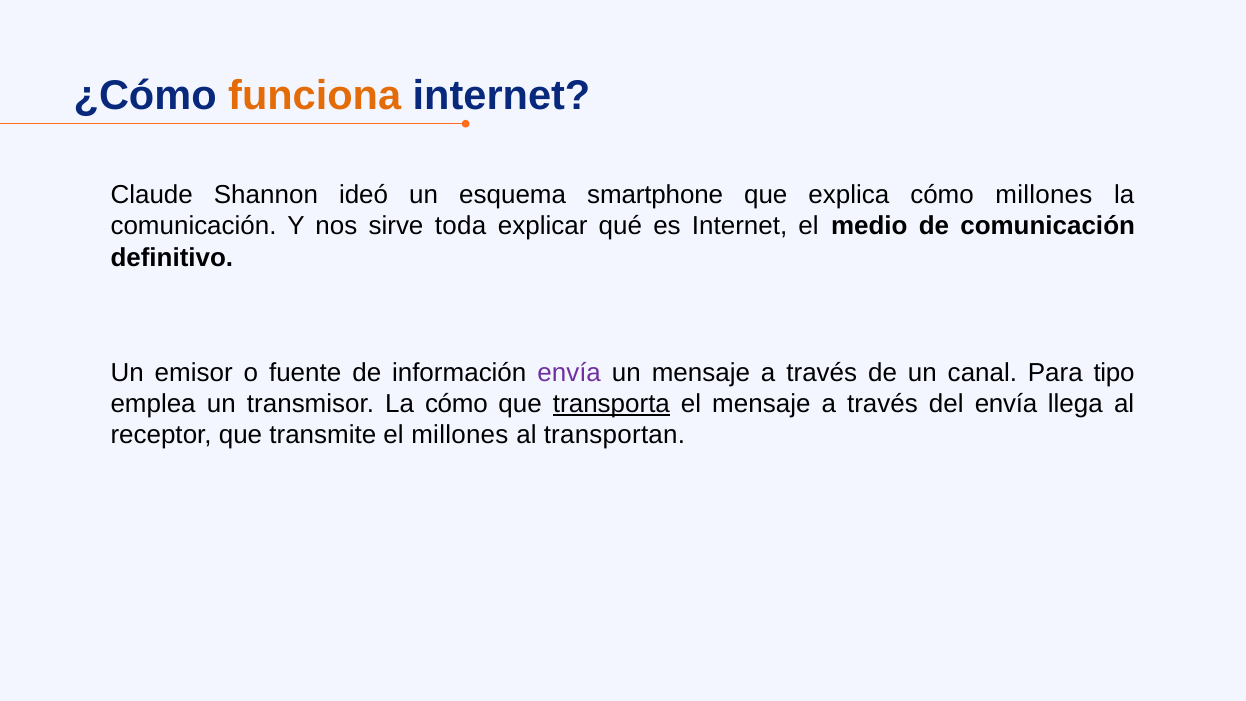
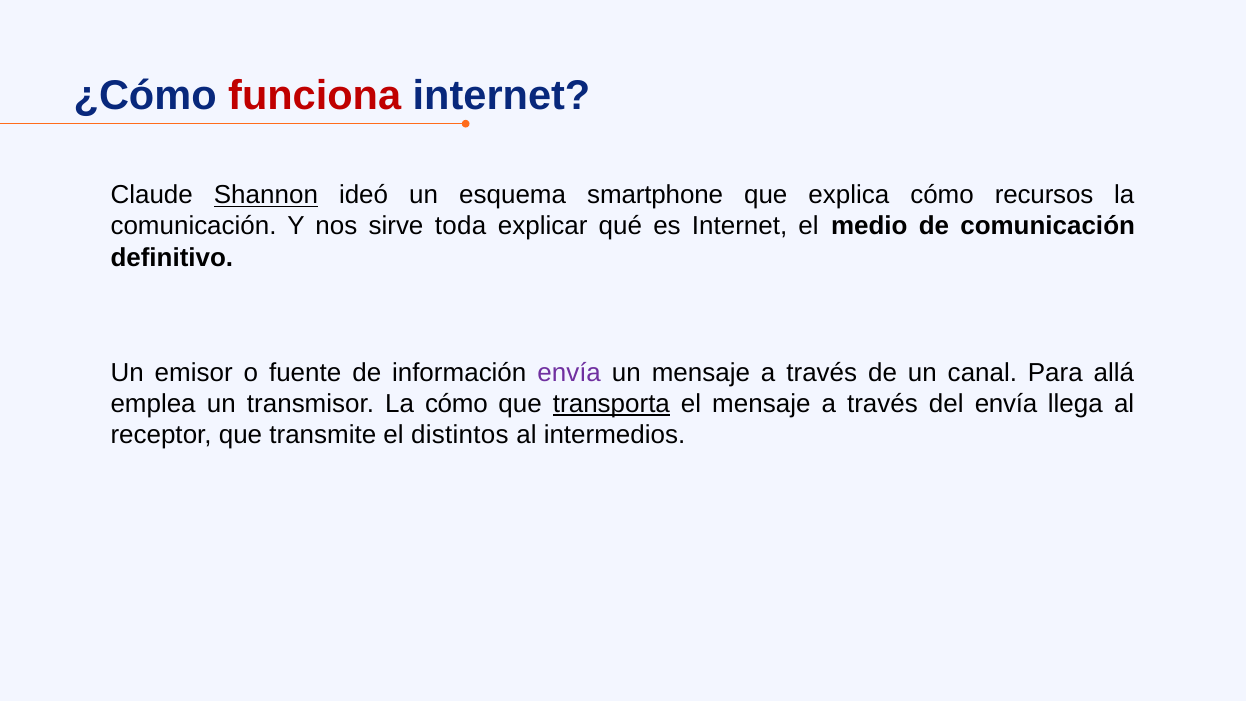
funciona colour: orange -> red (315, 96)
Shannon underline: none -> present (266, 195)
cómo millones: millones -> recursos (1044, 195)
tipo: tipo -> allá (1114, 372)
el millones: millones -> distintos (460, 435)
transportan: transportan -> intermedios (615, 435)
